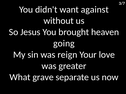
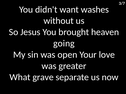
against: against -> washes (95, 10)
reign: reign -> open (67, 55)
